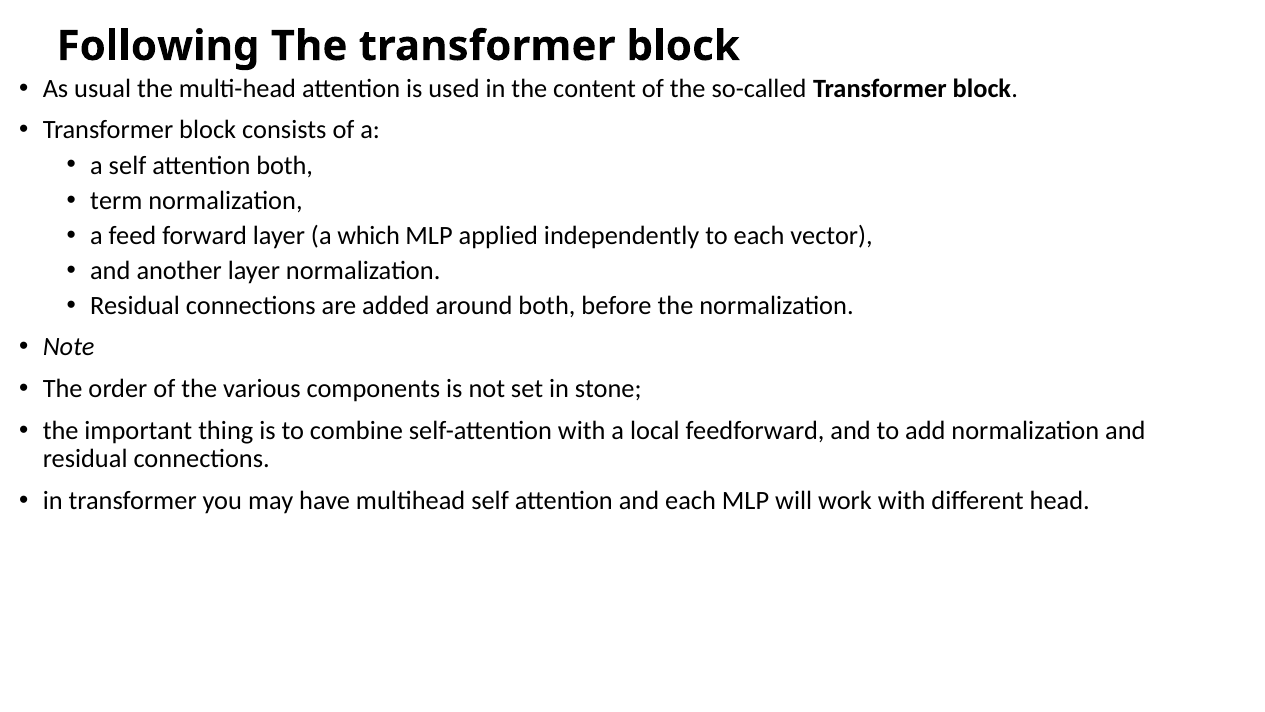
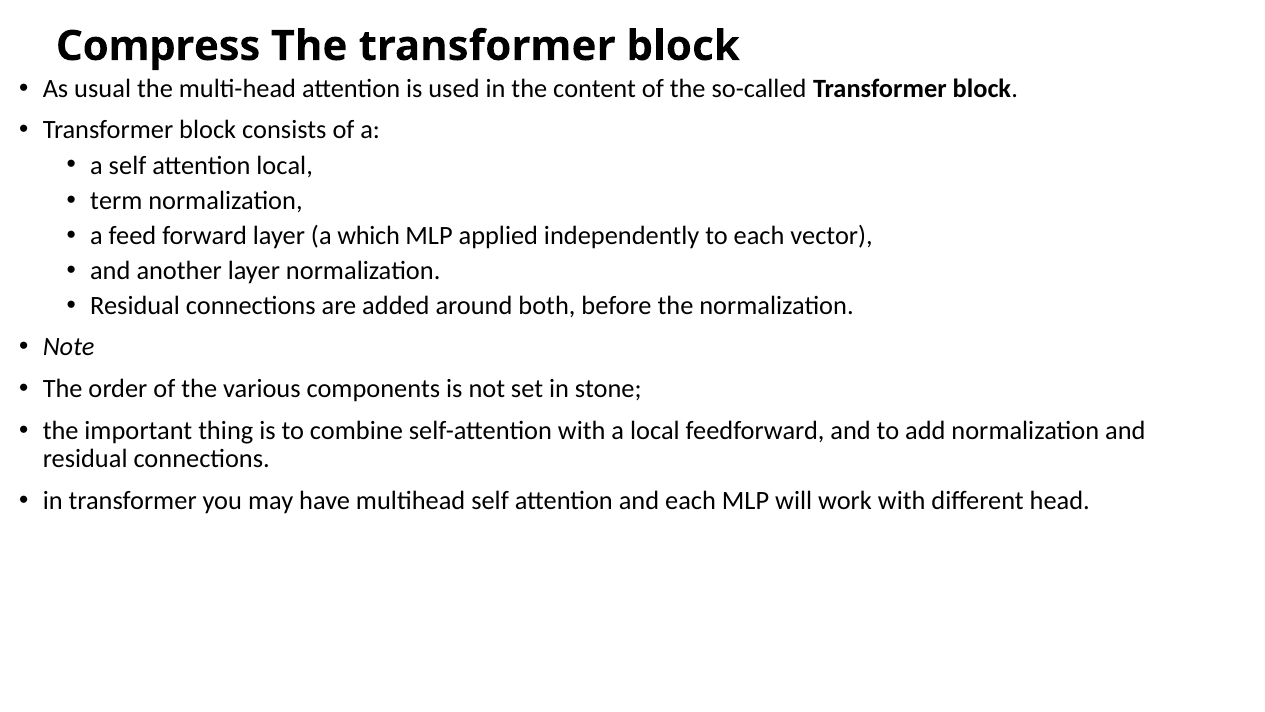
Following: Following -> Compress (158, 46)
attention both: both -> local (285, 165)
